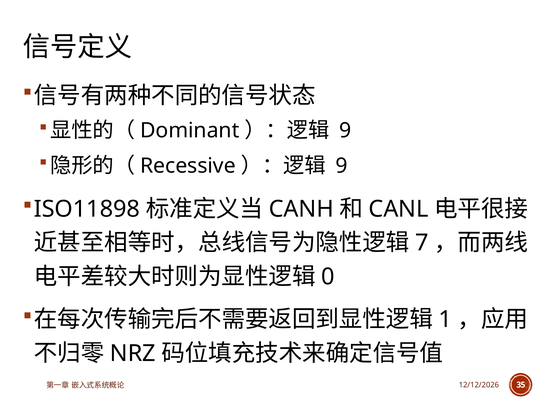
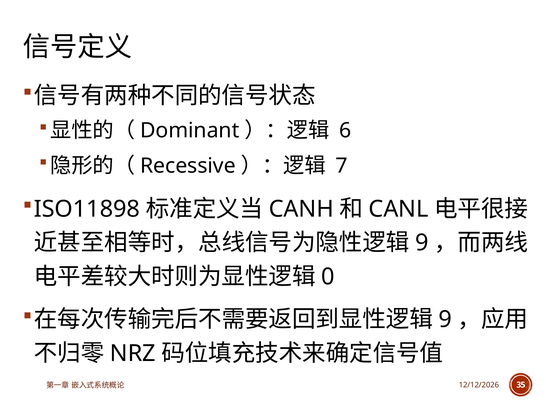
9: 9 -> 6 (345, 131)
9: 9 -> 7 (342, 166)
7: 7 -> 9 (422, 243)
1: 1 -> 9 (445, 320)
